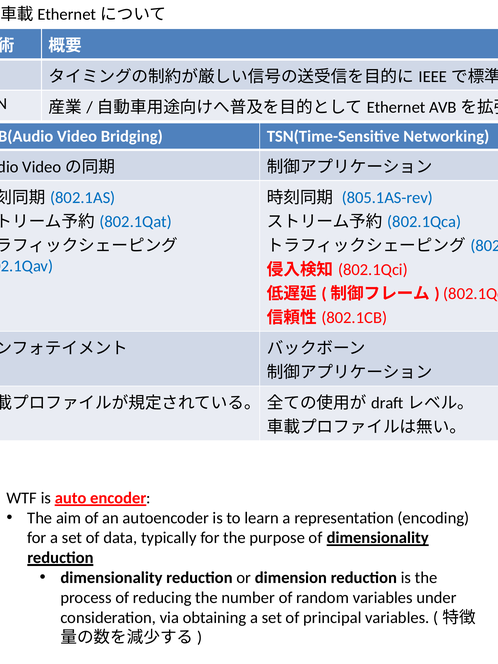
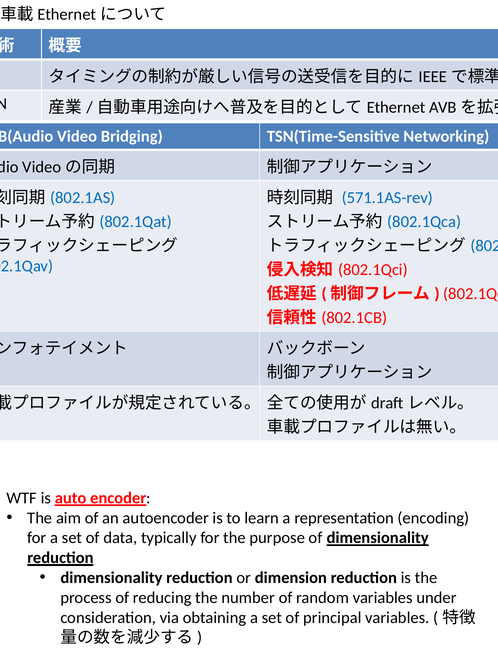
805.1AS-rev: 805.1AS-rev -> 571.1AS-rev (387, 198)
